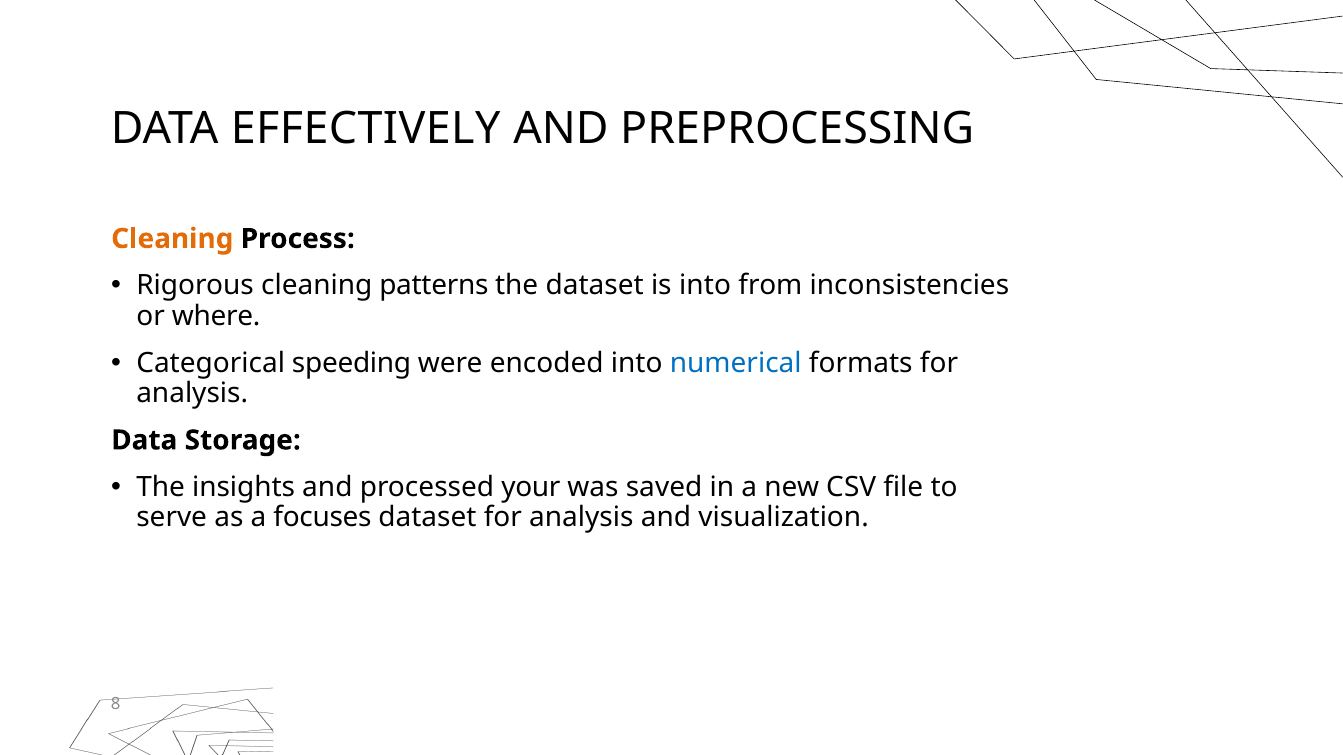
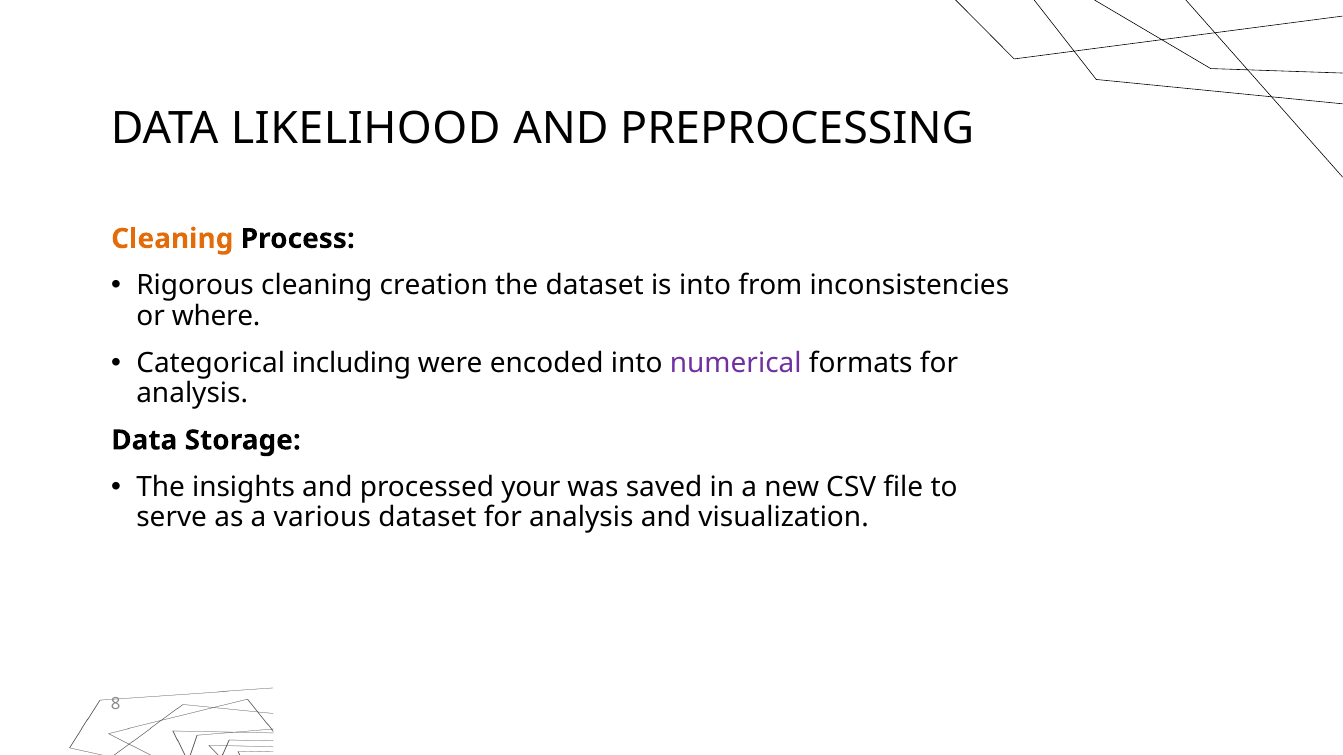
EFFECTIVELY: EFFECTIVELY -> LIKELIHOOD (366, 129)
patterns: patterns -> creation (434, 286)
speeding: speeding -> including (352, 363)
numerical colour: blue -> purple (736, 363)
focuses: focuses -> various (322, 518)
